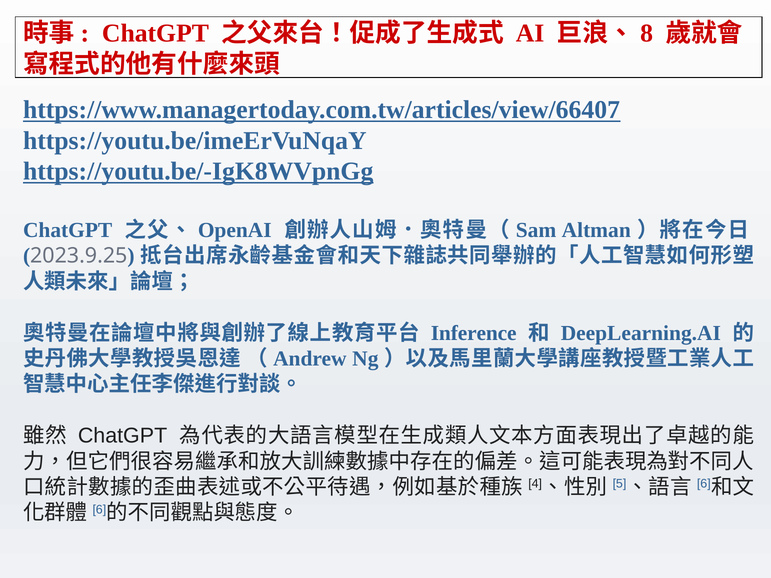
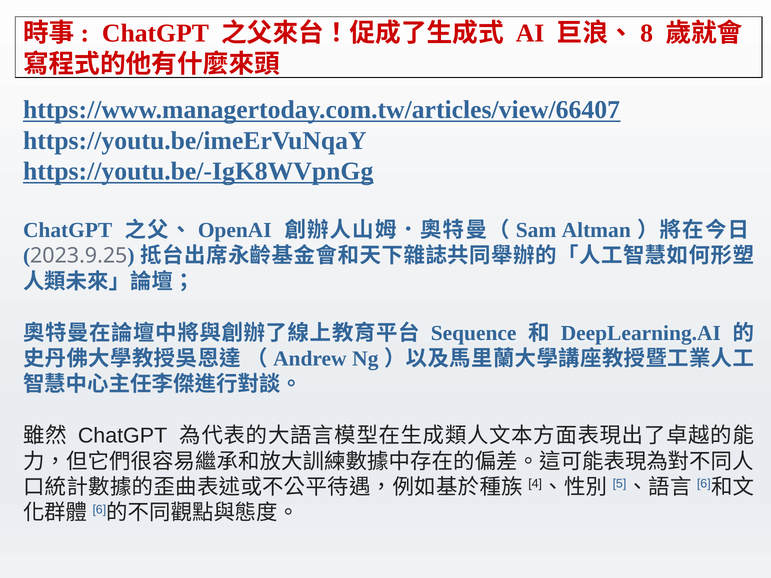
Inference: Inference -> Sequence (474, 333)
